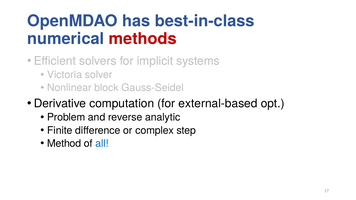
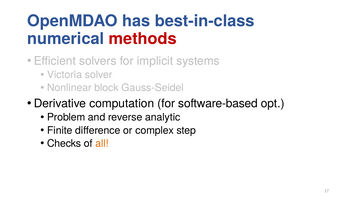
external-based: external-based -> software-based (218, 104)
Method: Method -> Checks (64, 144)
all colour: blue -> orange (102, 144)
